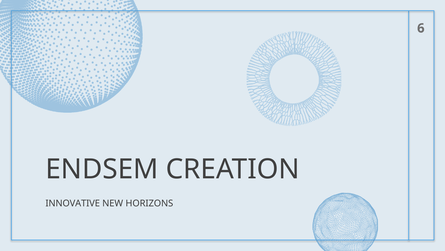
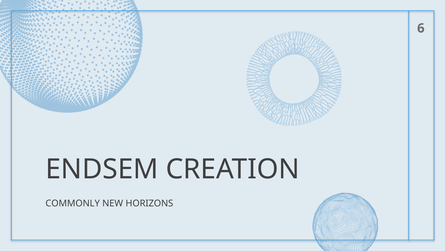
INNOVATIVE: INNOVATIVE -> COMMONLY (73, 203)
